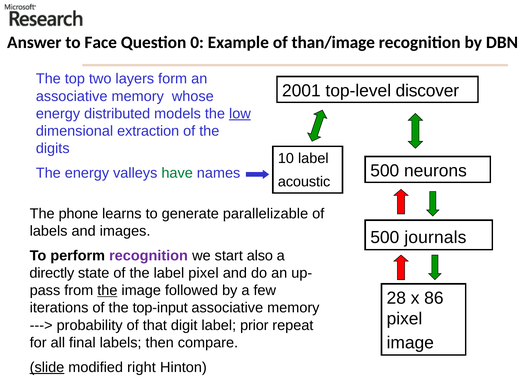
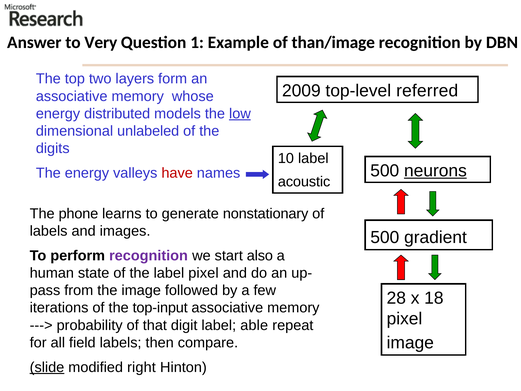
Face: Face -> Very (101, 42)
0: 0 -> 1 (197, 42)
2001: 2001 -> 2009 (301, 91)
discover: discover -> referred (427, 91)
extraction: extraction -> unlabeled (148, 131)
neurons underline: none -> present (435, 171)
have colour: green -> red (177, 173)
parallelizable: parallelizable -> nonstationary (266, 214)
journals: journals -> gradient (435, 237)
directly: directly -> human (52, 273)
the underline: present -> none (107, 290)
86: 86 -> 18 (434, 298)
prior: prior -> able (254, 325)
final: final -> field (82, 342)
